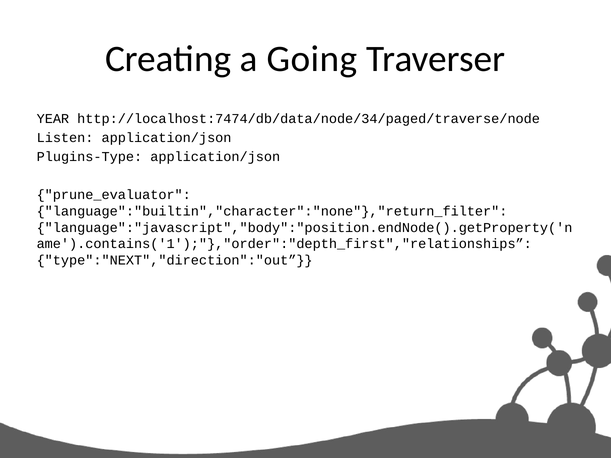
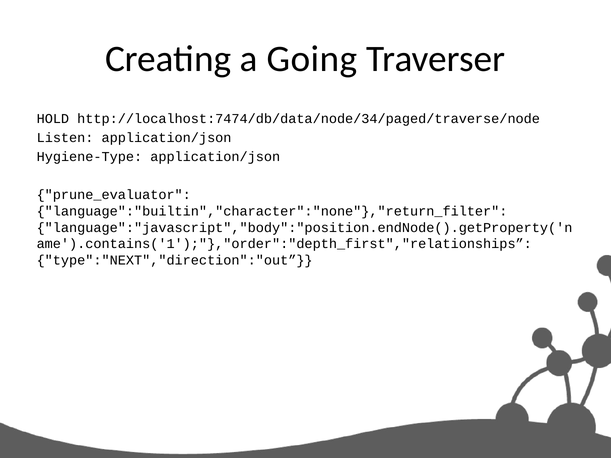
YEAR: YEAR -> HOLD (53, 119)
Plugins-Type: Plugins-Type -> Hygiene-Type (89, 157)
